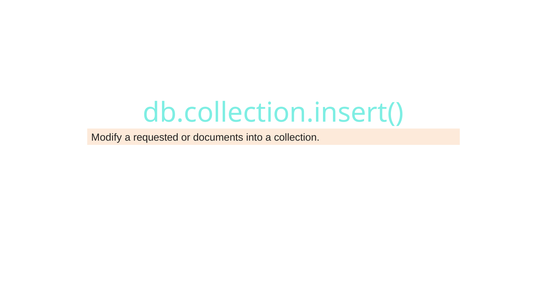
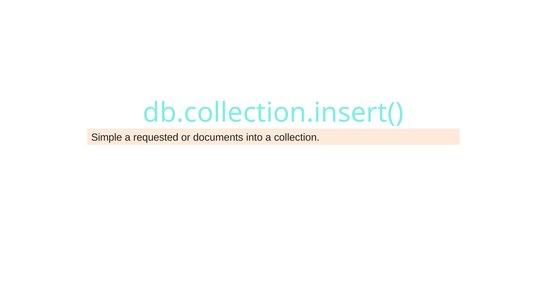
Modify: Modify -> Simple (107, 137)
